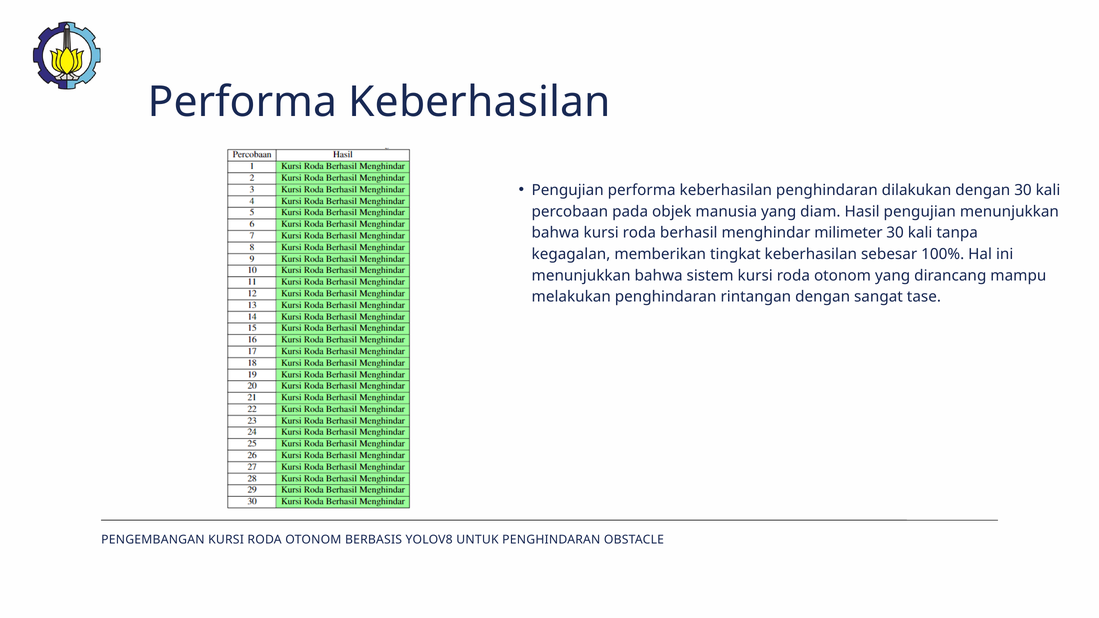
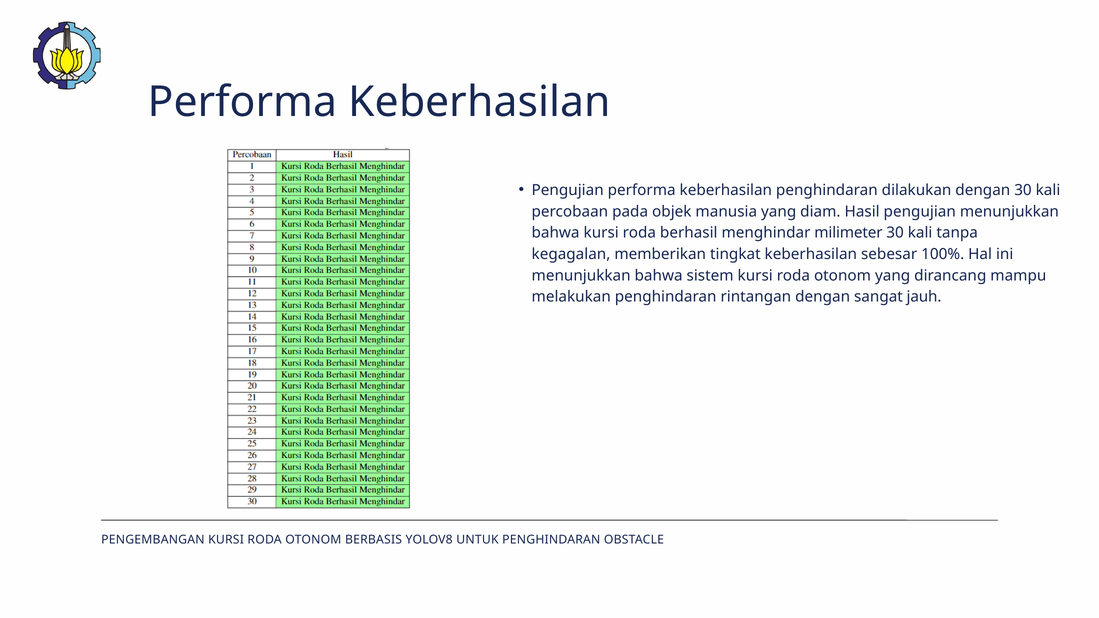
tase: tase -> jauh (924, 297)
